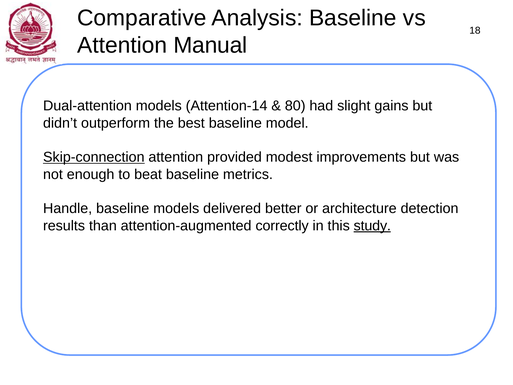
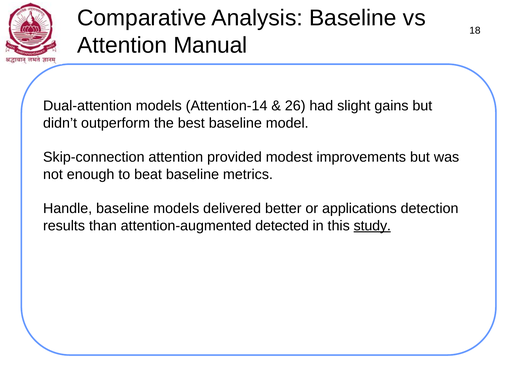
80: 80 -> 26 (295, 106)
Skip-connection underline: present -> none (94, 157)
architecture: architecture -> applications (359, 208)
correctly: correctly -> detected (282, 226)
